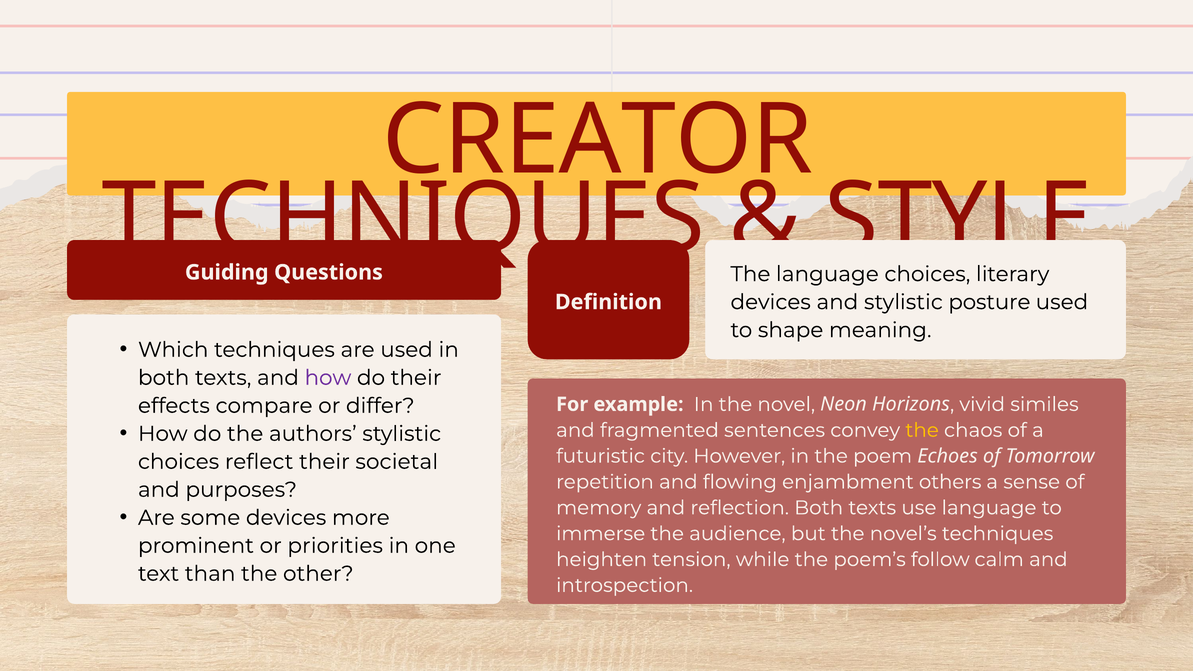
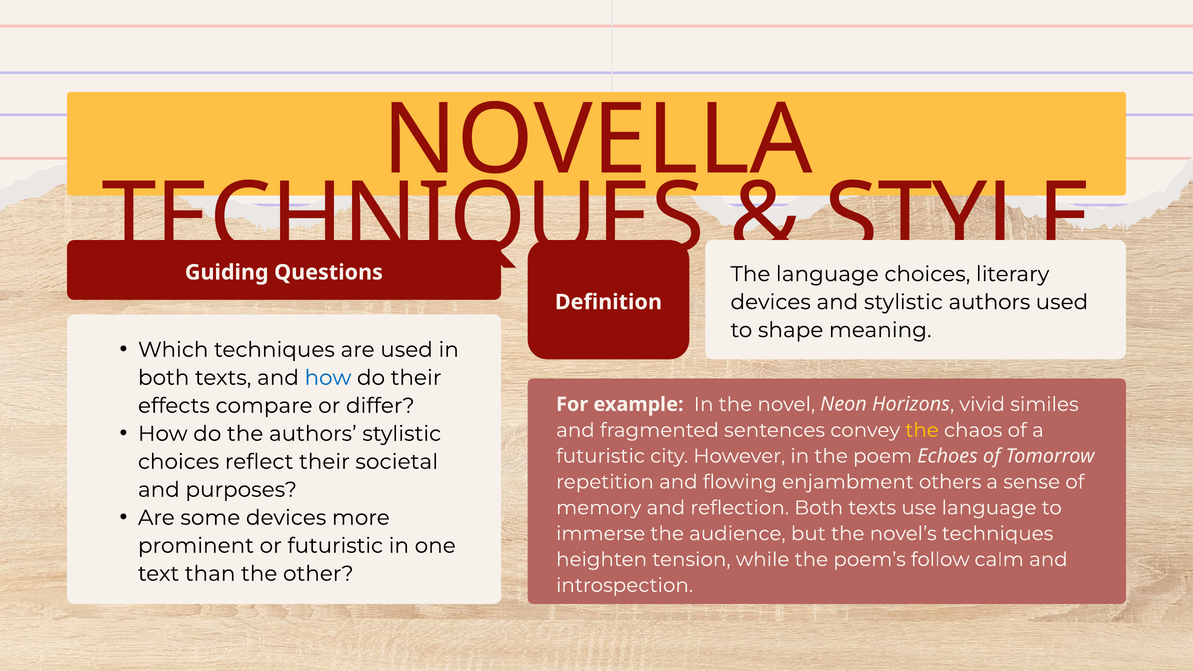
CREATOR: CREATOR -> NOVELLA (597, 140)
stylistic posture: posture -> authors (989, 302)
how colour: purple -> blue (328, 378)
or priorities: priorities -> futuristic (335, 546)
